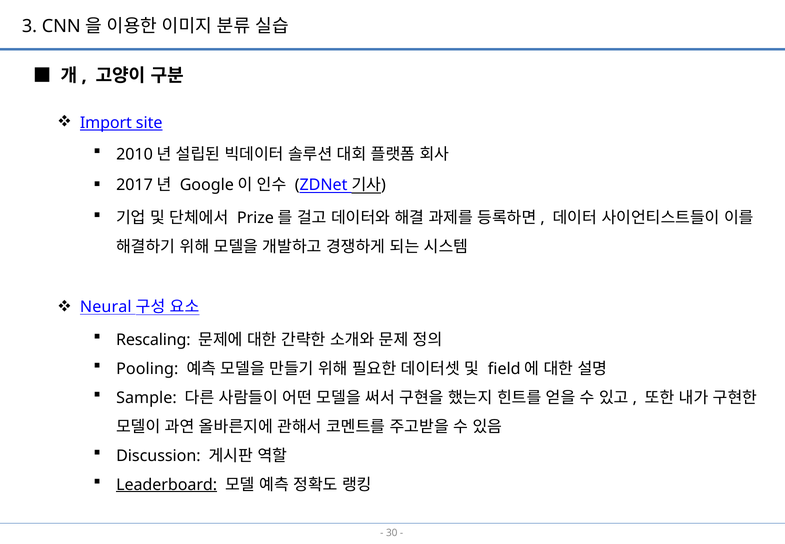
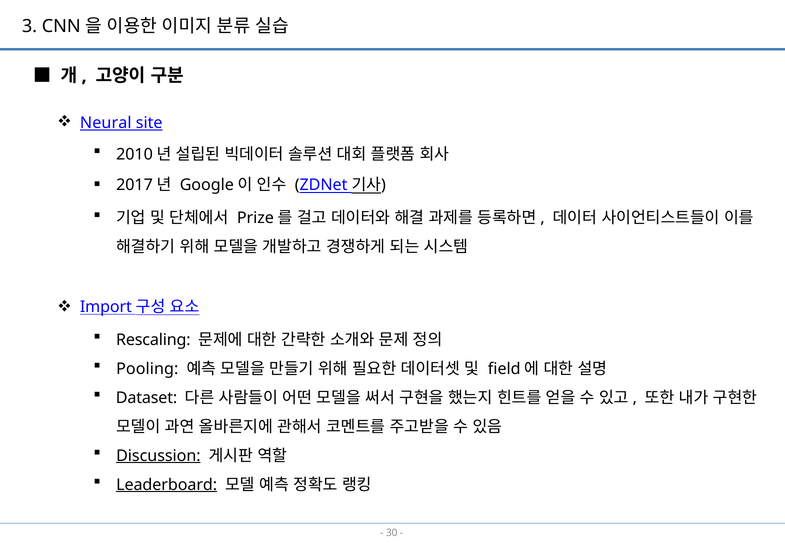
Import: Import -> Neural (106, 123)
Neural: Neural -> Import (106, 307)
Sample: Sample -> Dataset (147, 397)
Discussion underline: none -> present (158, 455)
